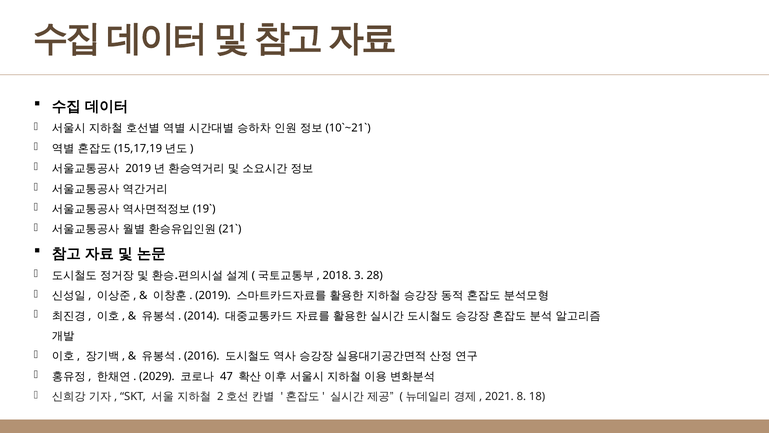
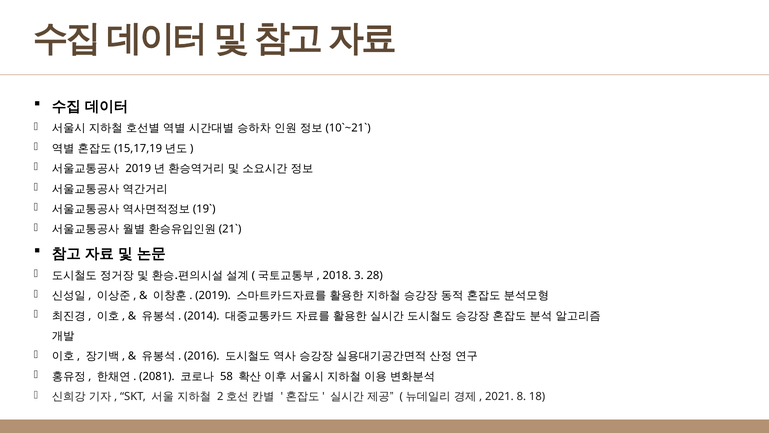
2029: 2029 -> 2081 (157, 376)
47: 47 -> 58 (226, 376)
